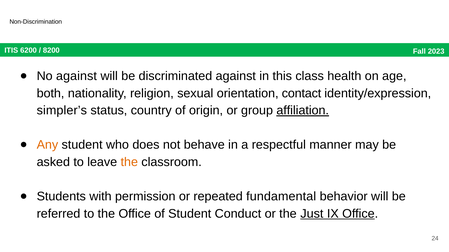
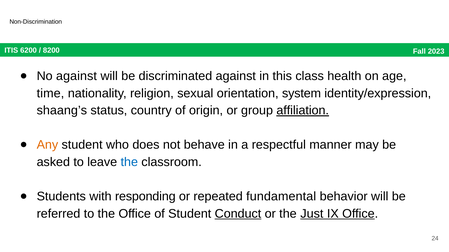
both: both -> time (50, 94)
contact: contact -> system (302, 94)
simpler’s: simpler’s -> shaang’s (62, 111)
the colour: orange -> blue (129, 162)
permission: permission -> responding (145, 197)
Conduct underline: none -> present (238, 214)
